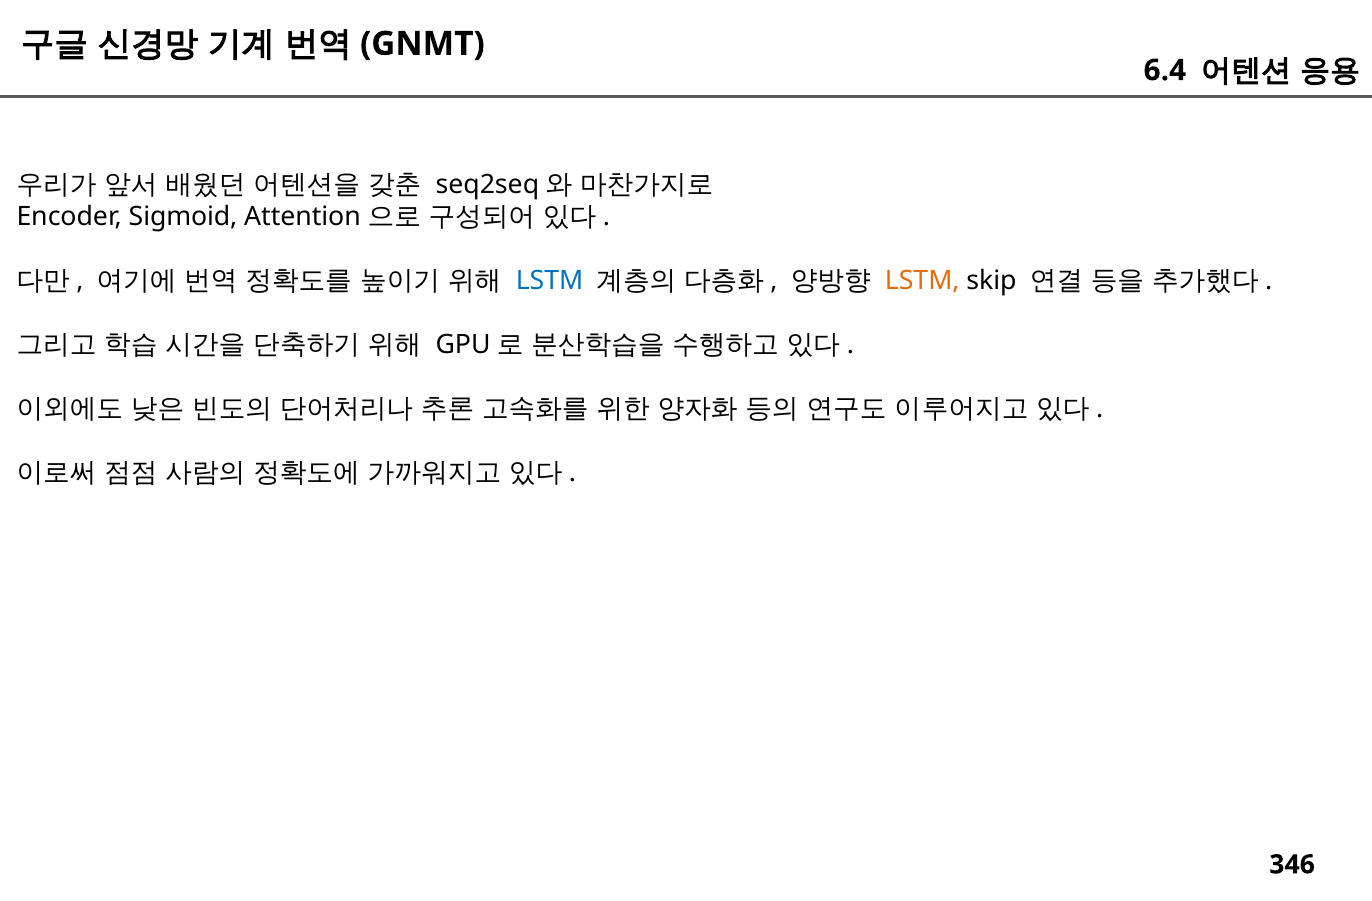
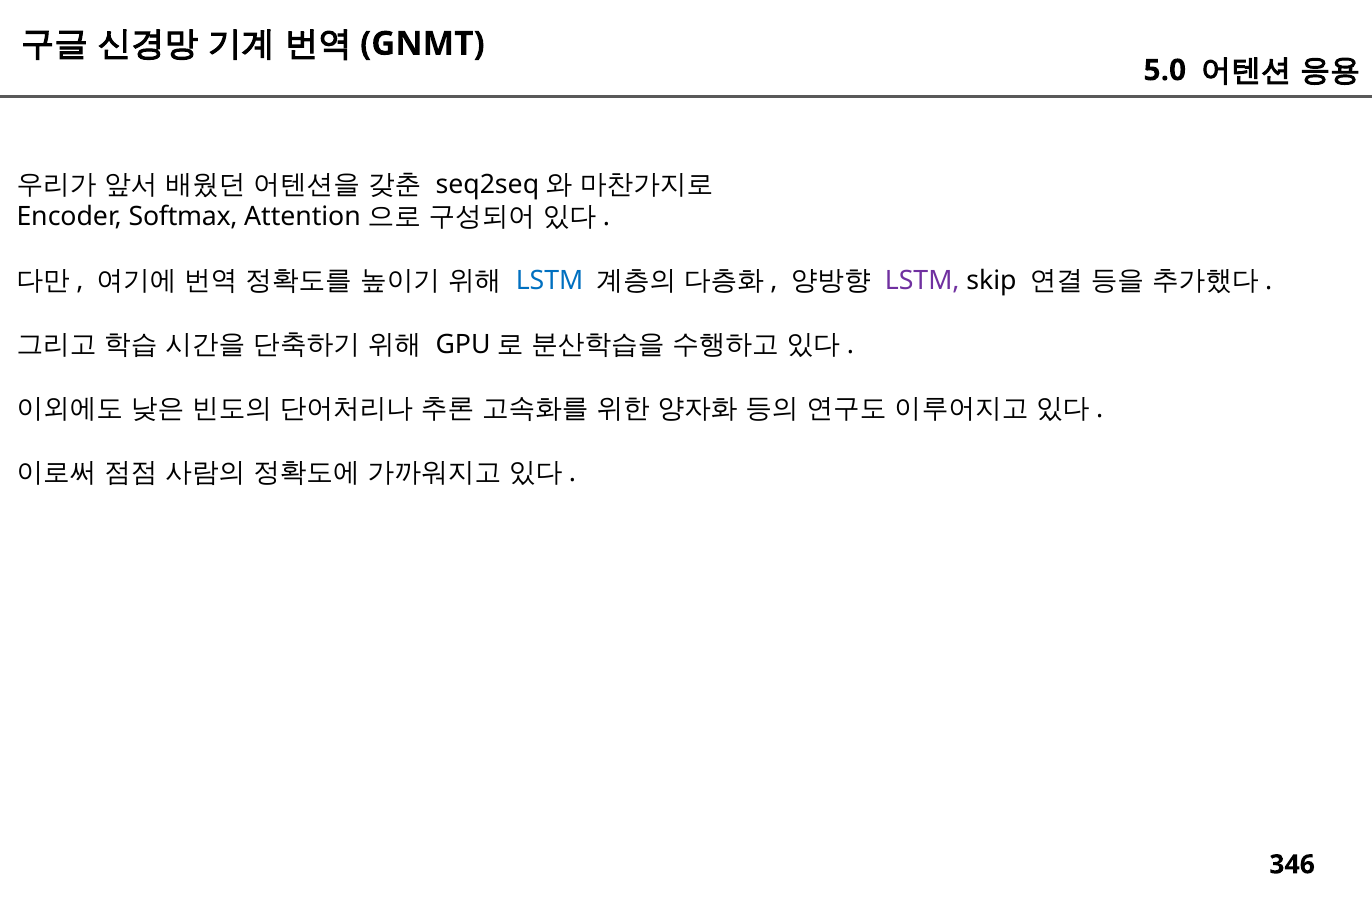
6.4: 6.4 -> 5.0 (1165, 70)
Sigmoid: Sigmoid -> Softmax (183, 217)
LSTM colour: orange -> purple (922, 281)
